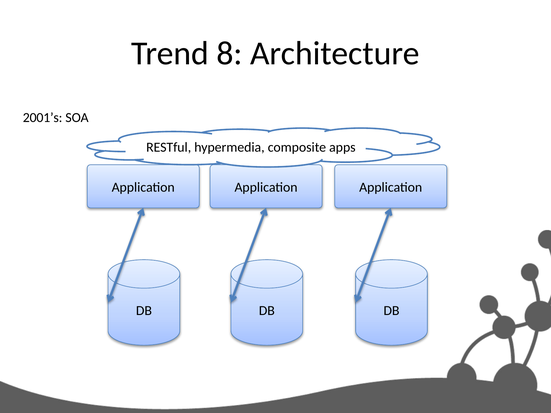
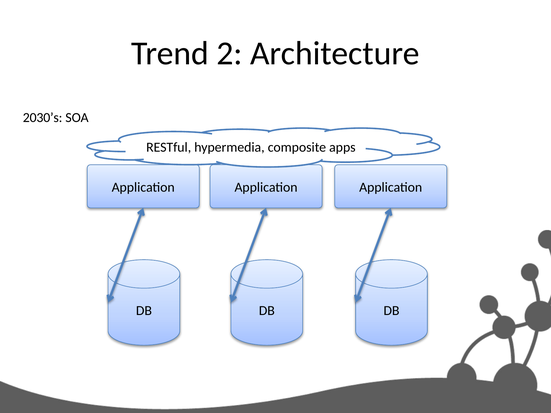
8: 8 -> 2 (230, 53)
2001’s: 2001’s -> 2030’s (43, 118)
